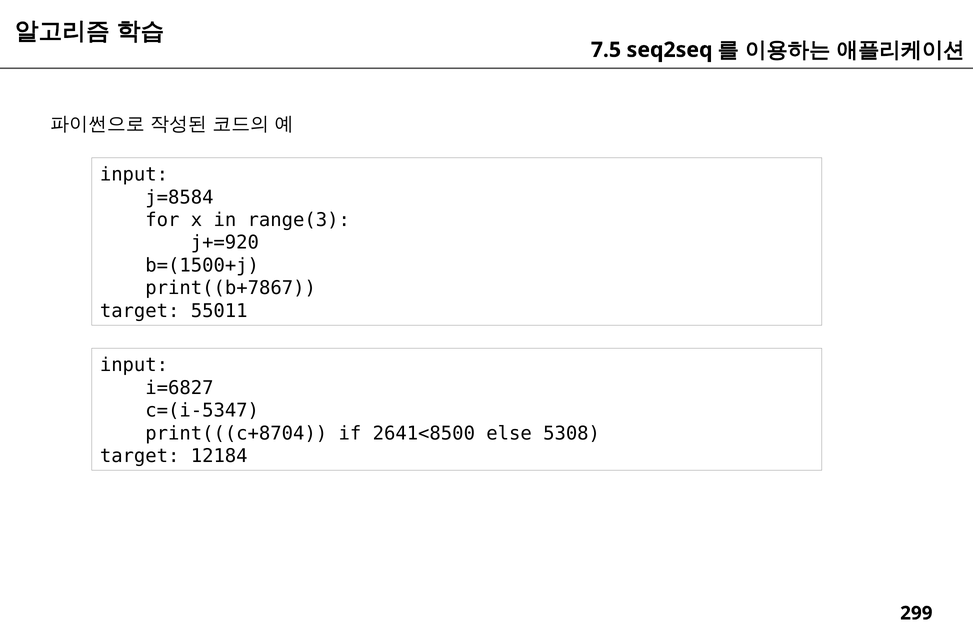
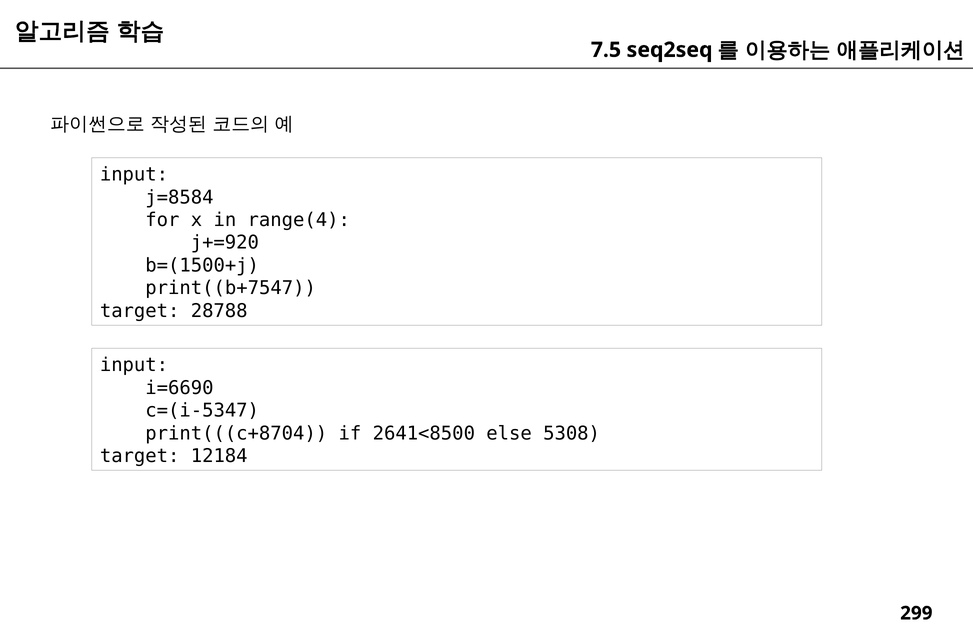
range(3: range(3 -> range(4 (299, 220)
print((b+7867: print((b+7867 -> print((b+7547 (231, 288)
55011: 55011 -> 28788 (219, 311)
i=6827: i=6827 -> i=6690 (179, 388)
